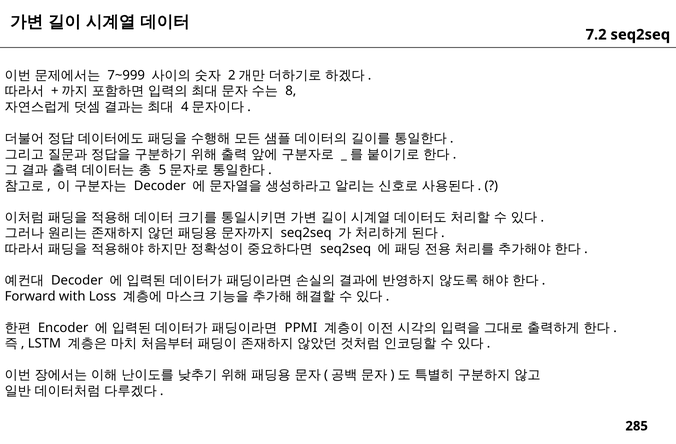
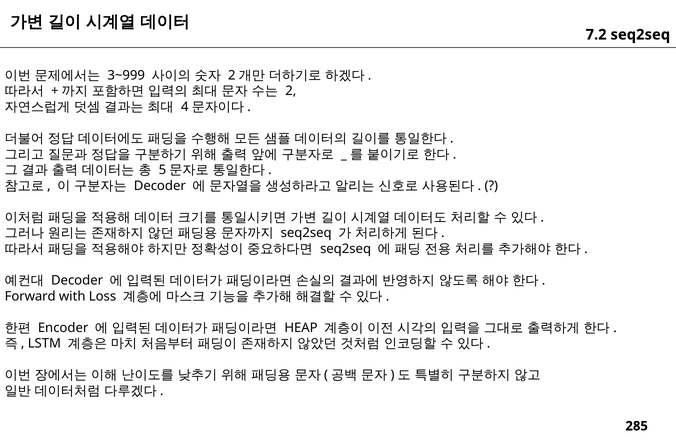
7~999: 7~999 -> 3~999 (126, 75)
8: 8 -> 2 (291, 91)
PPMI: PPMI -> HEAP (301, 328)
